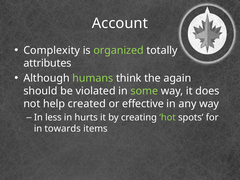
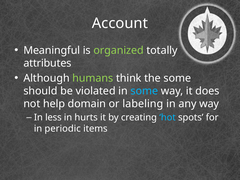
Complexity: Complexity -> Meaningful (52, 50)
the again: again -> some (177, 78)
some colour: light green -> light blue (144, 91)
created: created -> domain (87, 104)
effective: effective -> labeling (143, 104)
hot colour: light green -> light blue (168, 117)
towards: towards -> periodic (63, 129)
